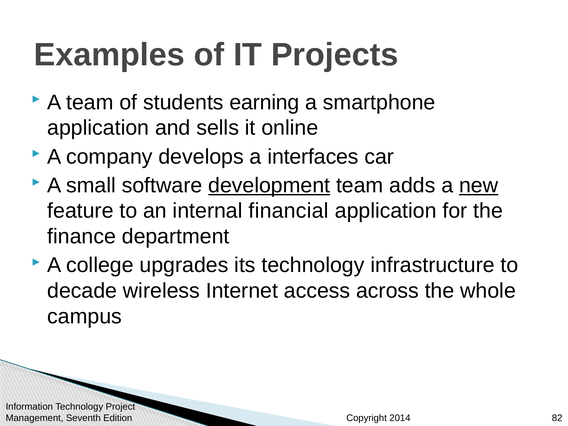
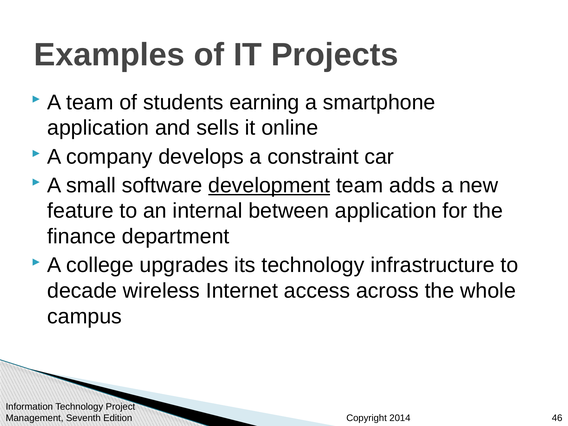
interfaces: interfaces -> constraint (313, 157)
new underline: present -> none (479, 185)
financial: financial -> between (289, 211)
82: 82 -> 46 (557, 418)
